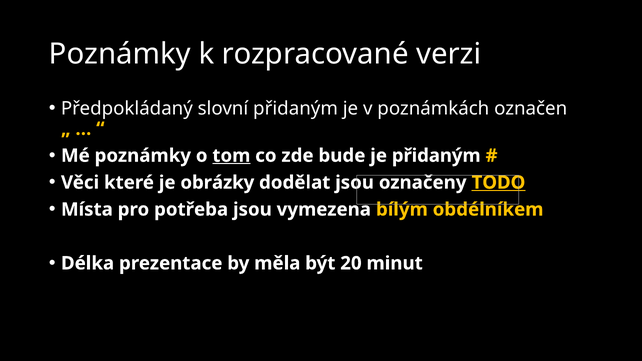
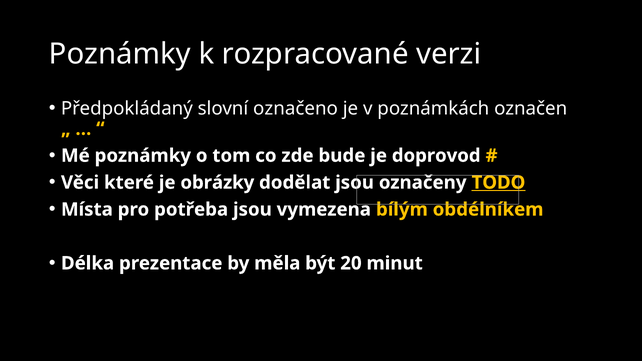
slovní přidaným: přidaným -> označeno (296, 109)
tom underline: present -> none (231, 156)
je přidaným: přidaným -> doprovod (436, 156)
